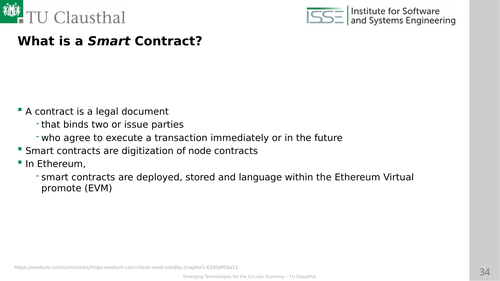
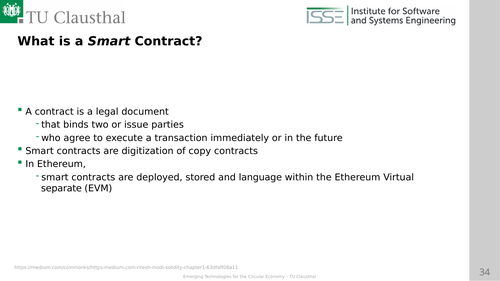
node: node -> copy (200, 151)
promote: promote -> separate (61, 189)
